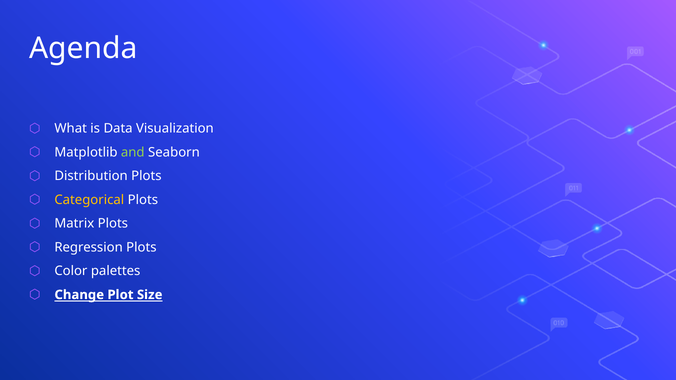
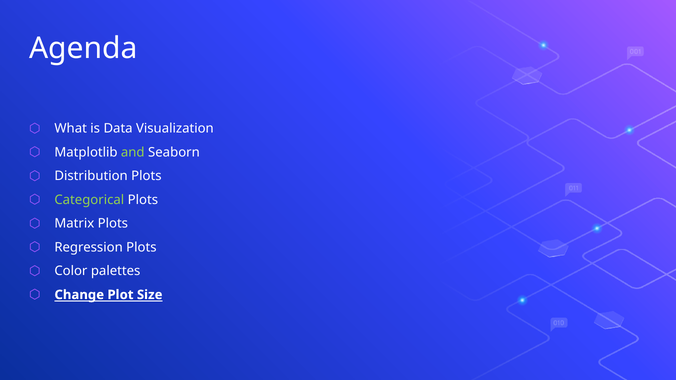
Categorical colour: yellow -> light green (89, 200)
